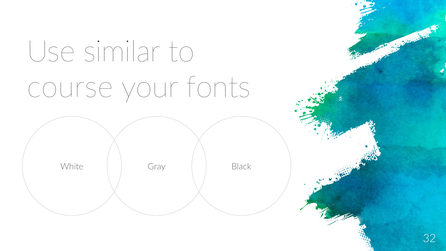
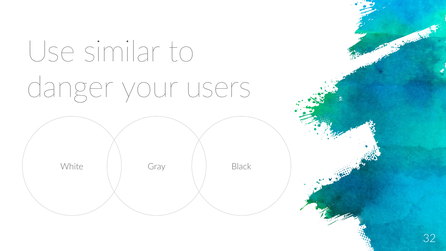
course: course -> danger (70, 87)
fonts: fonts -> users (218, 87)
